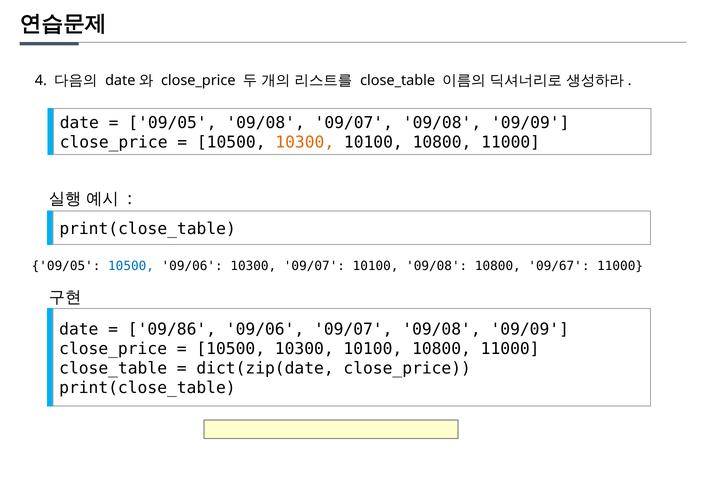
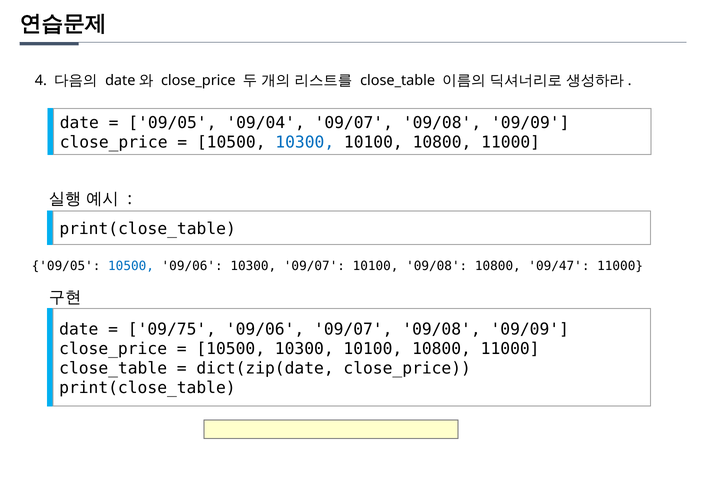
09/05 09/08: 09/08 -> 09/04 (266, 123)
10300 colour: orange -> blue (305, 142)
09/67: 09/67 -> 09/47 (559, 266)
09/86: 09/86 -> 09/75 (172, 329)
